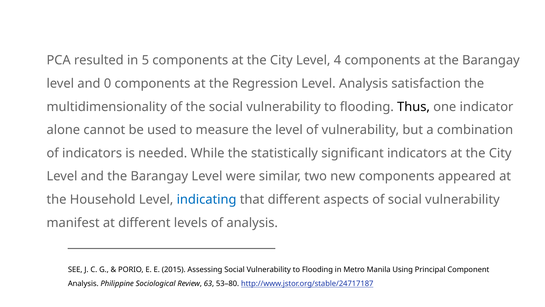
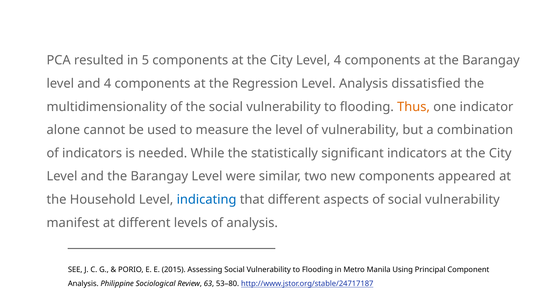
and 0: 0 -> 4 (108, 83)
satisfaction: satisfaction -> dissatisfied (426, 83)
Thus colour: black -> orange (414, 107)
